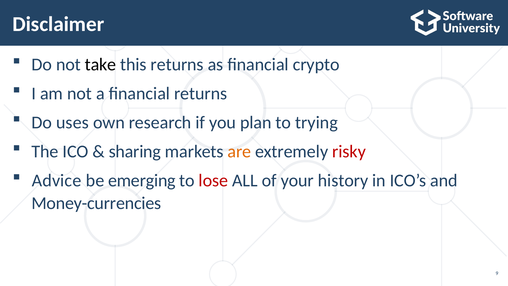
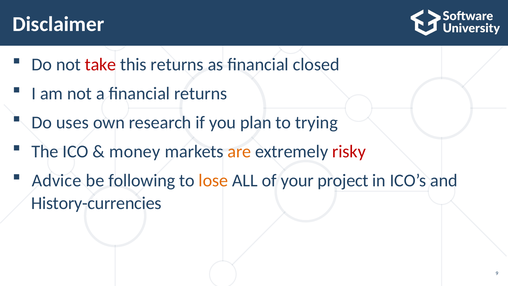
take colour: black -> red (101, 64)
crypto: crypto -> closed (316, 64)
sharing: sharing -> money (135, 151)
emerging: emerging -> following (142, 180)
lose colour: red -> orange (213, 180)
history: history -> project (343, 180)
Money-currencies: Money-currencies -> History-currencies (96, 203)
